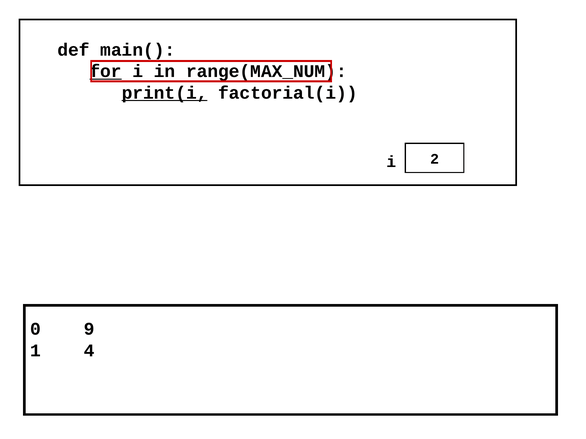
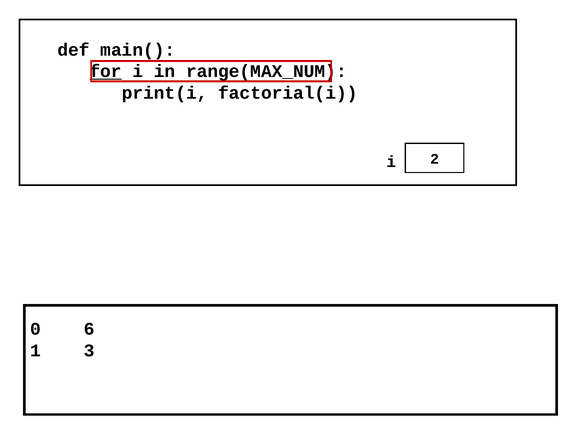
print(i underline: present -> none (165, 93)
9: 9 -> 6 (89, 329)
4: 4 -> 3 (89, 351)
